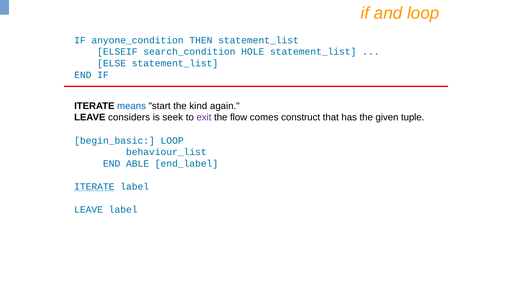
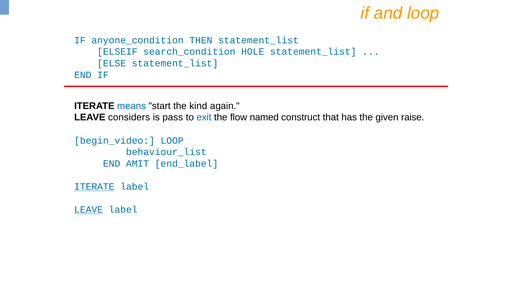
seek: seek -> pass (173, 117)
exit colour: purple -> blue (204, 117)
comes: comes -> named (264, 117)
tuple: tuple -> raise (413, 117)
begin_basic: begin_basic -> begin_video (115, 141)
ABLE: ABLE -> AMIT (138, 164)
LEAVE underline: none -> present (89, 210)
